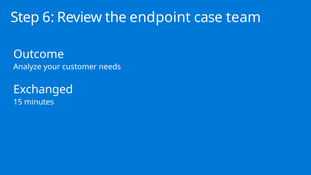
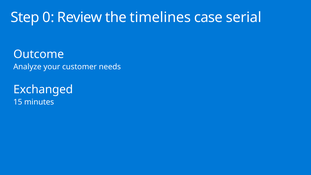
6: 6 -> 0 (48, 17)
endpoint: endpoint -> timelines (160, 17)
team: team -> serial (244, 17)
